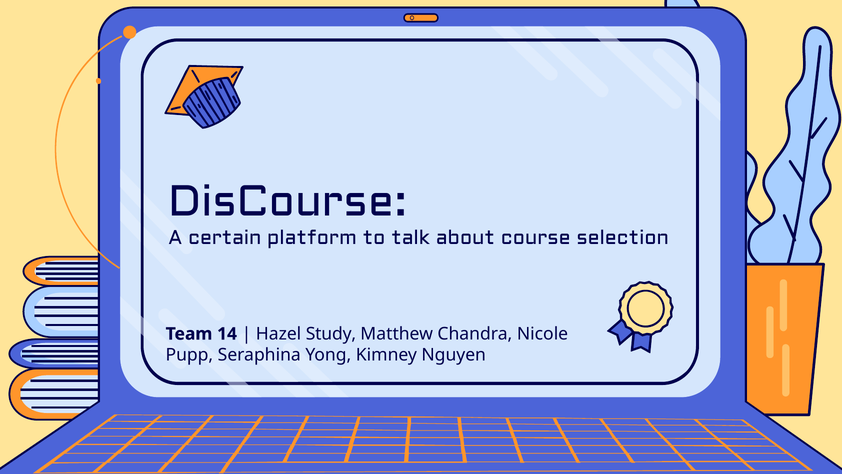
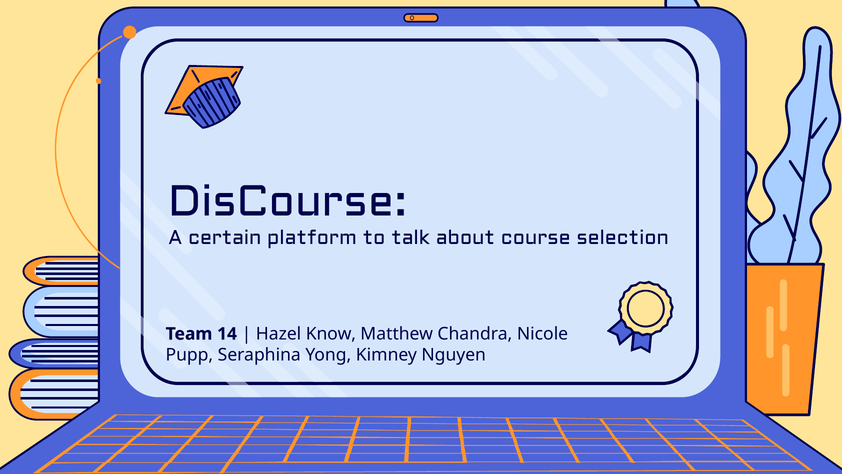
Study: Study -> Know (331, 334)
